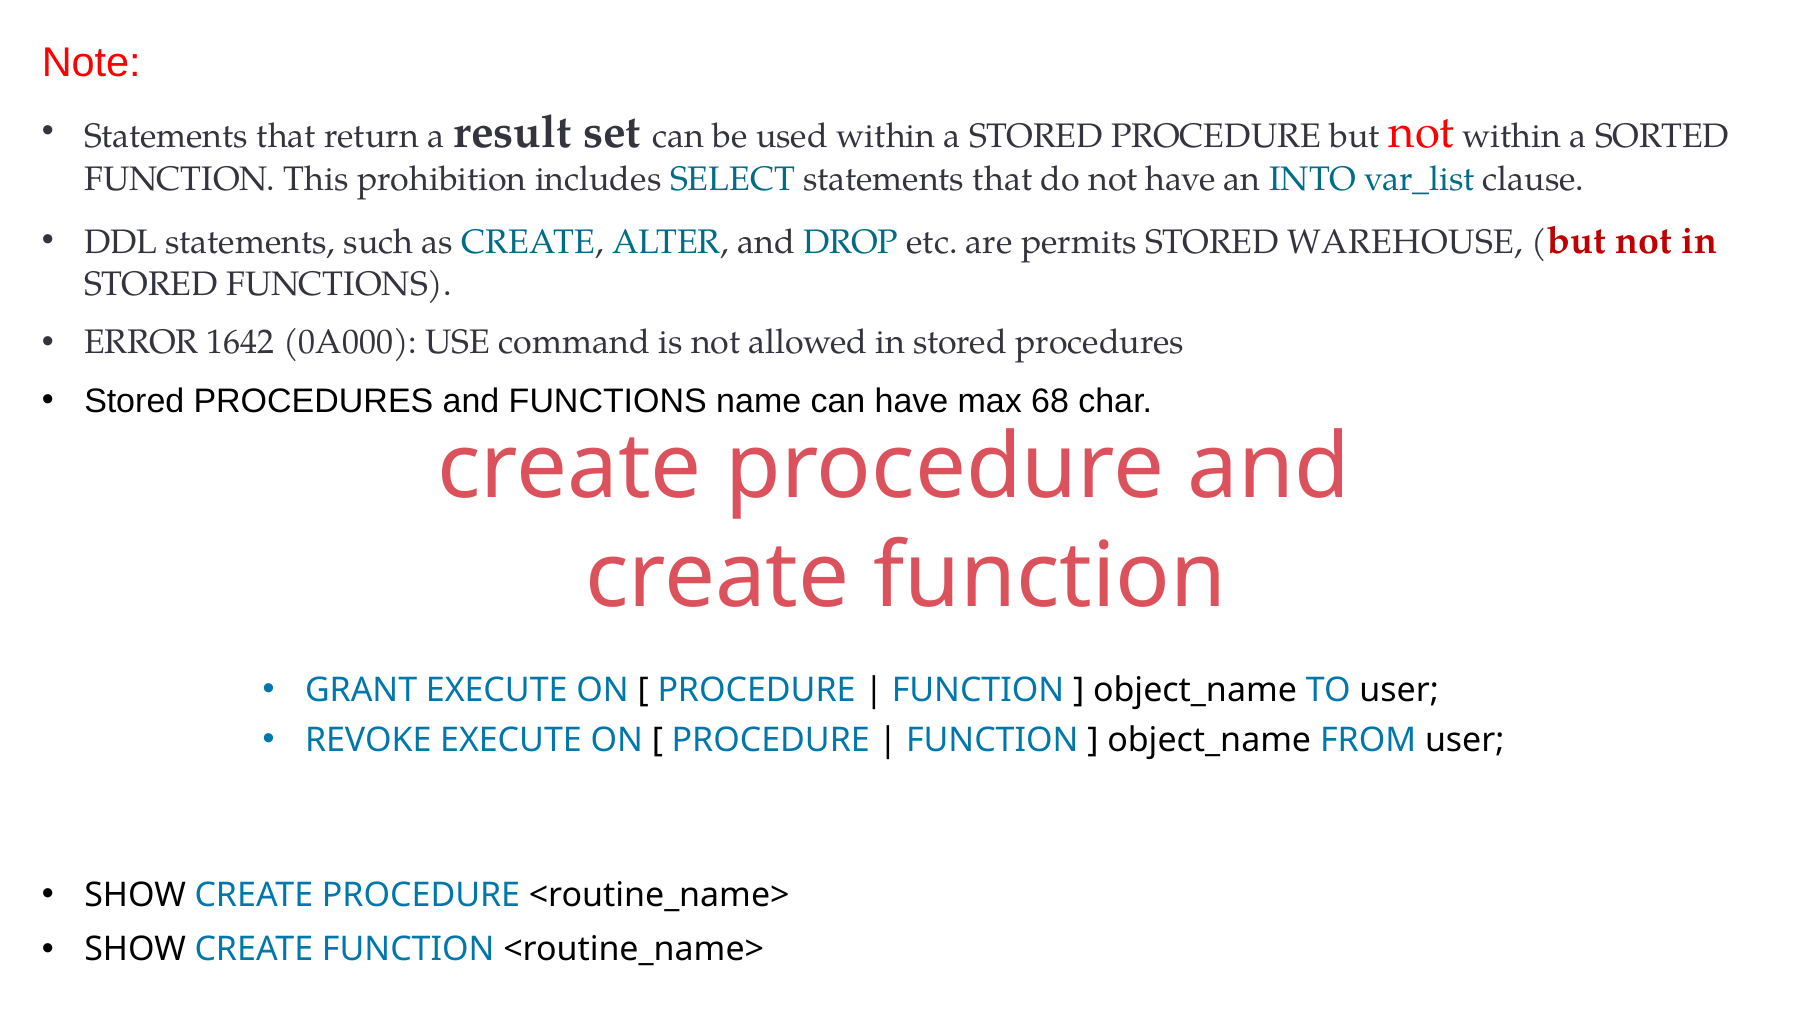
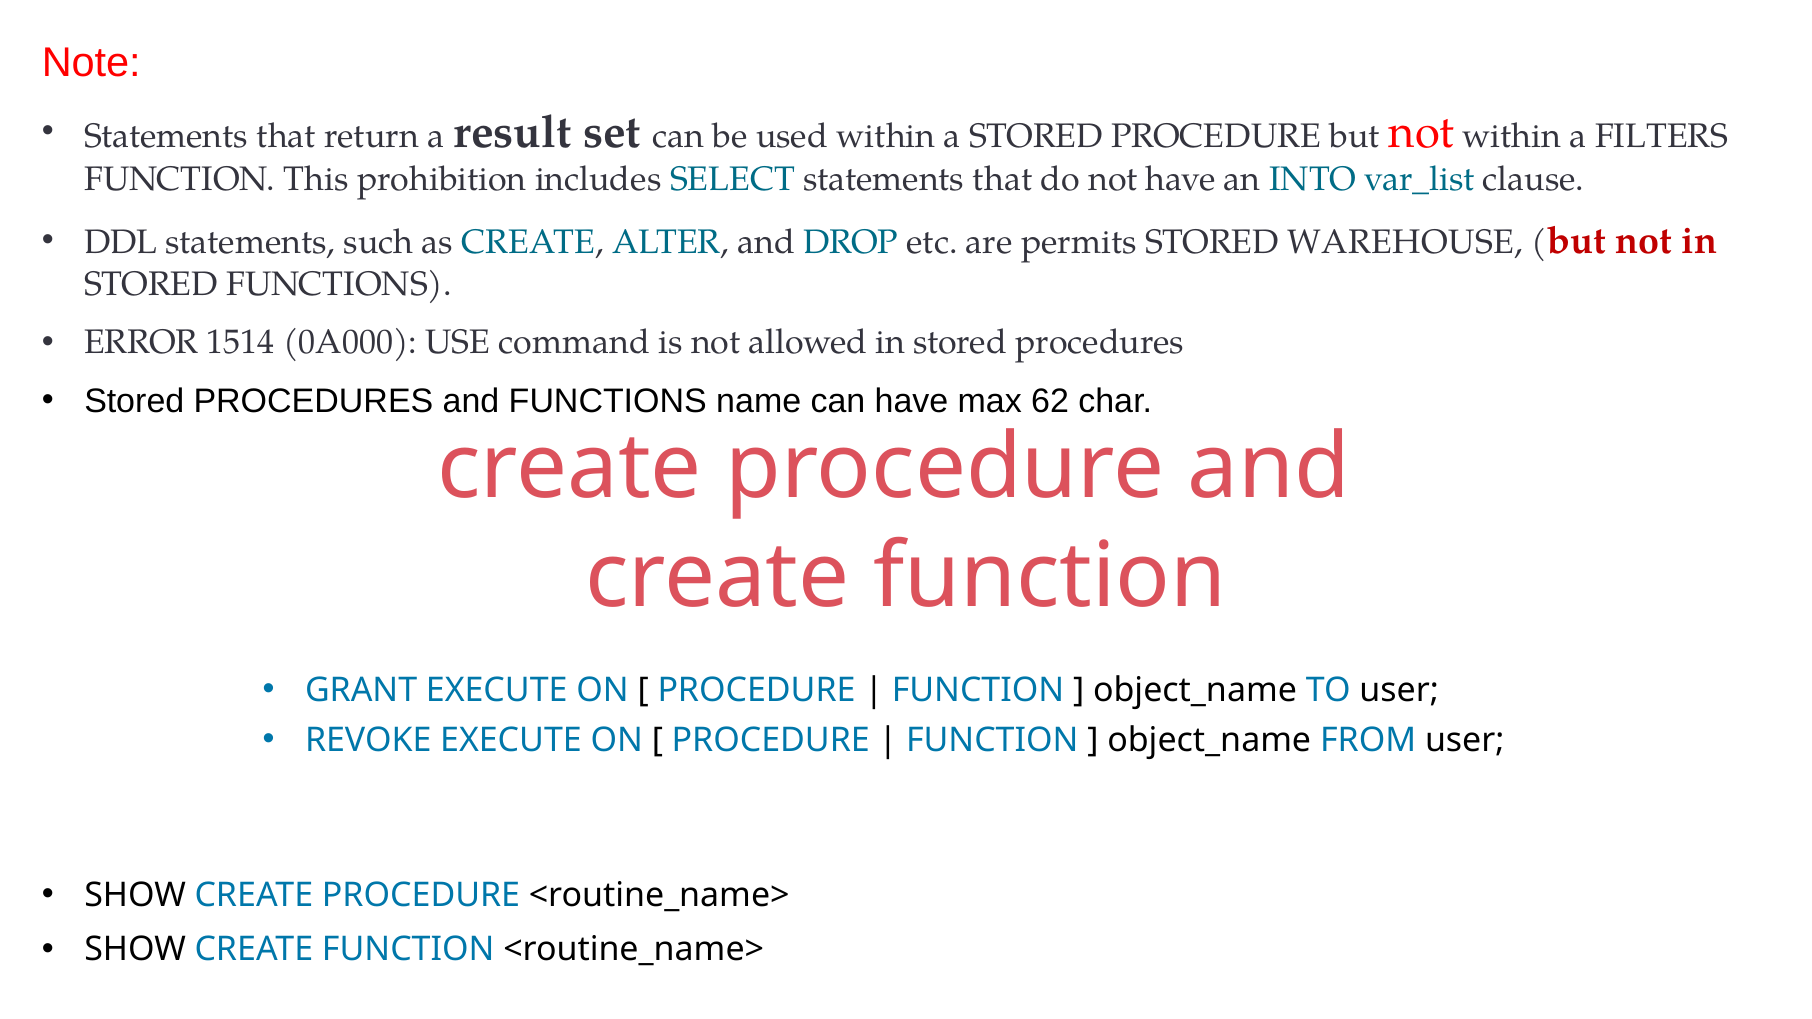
SORTED: SORTED -> FILTERS (1662, 137)
1642: 1642 -> 1514 (241, 343)
68: 68 -> 62 (1050, 402)
